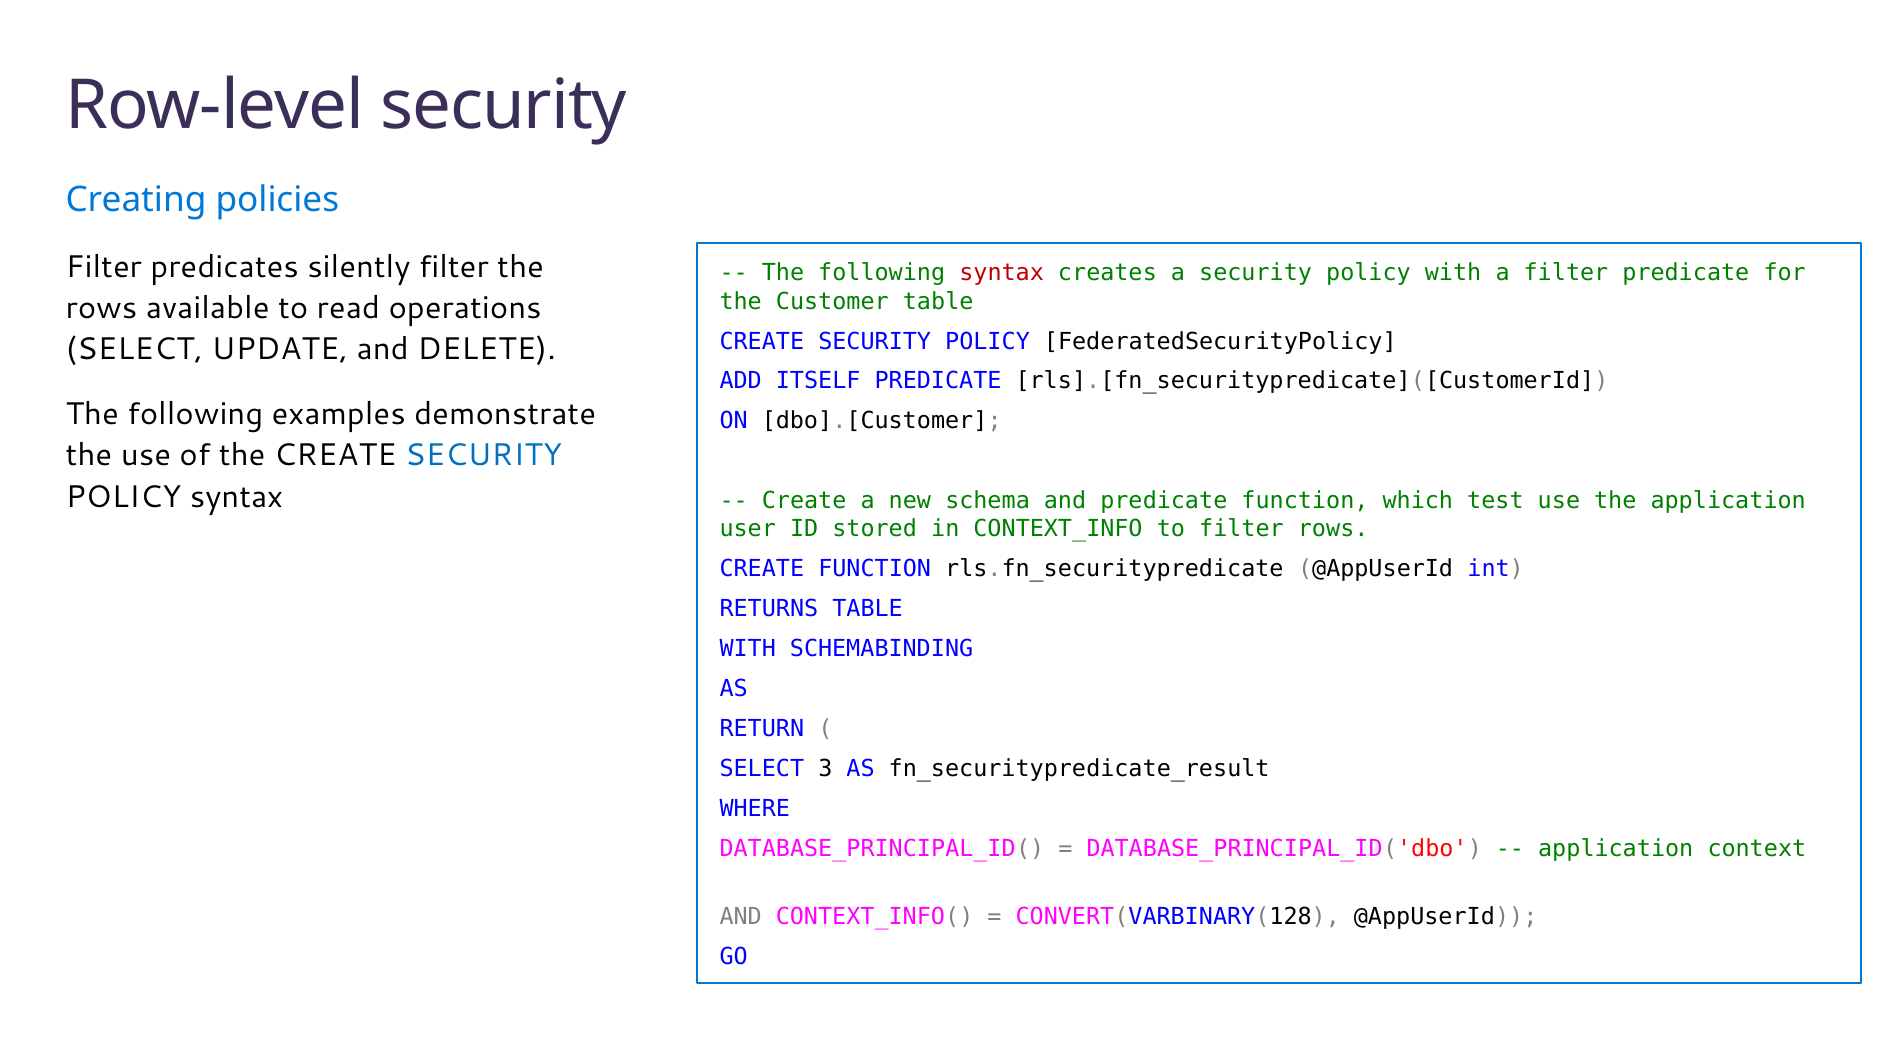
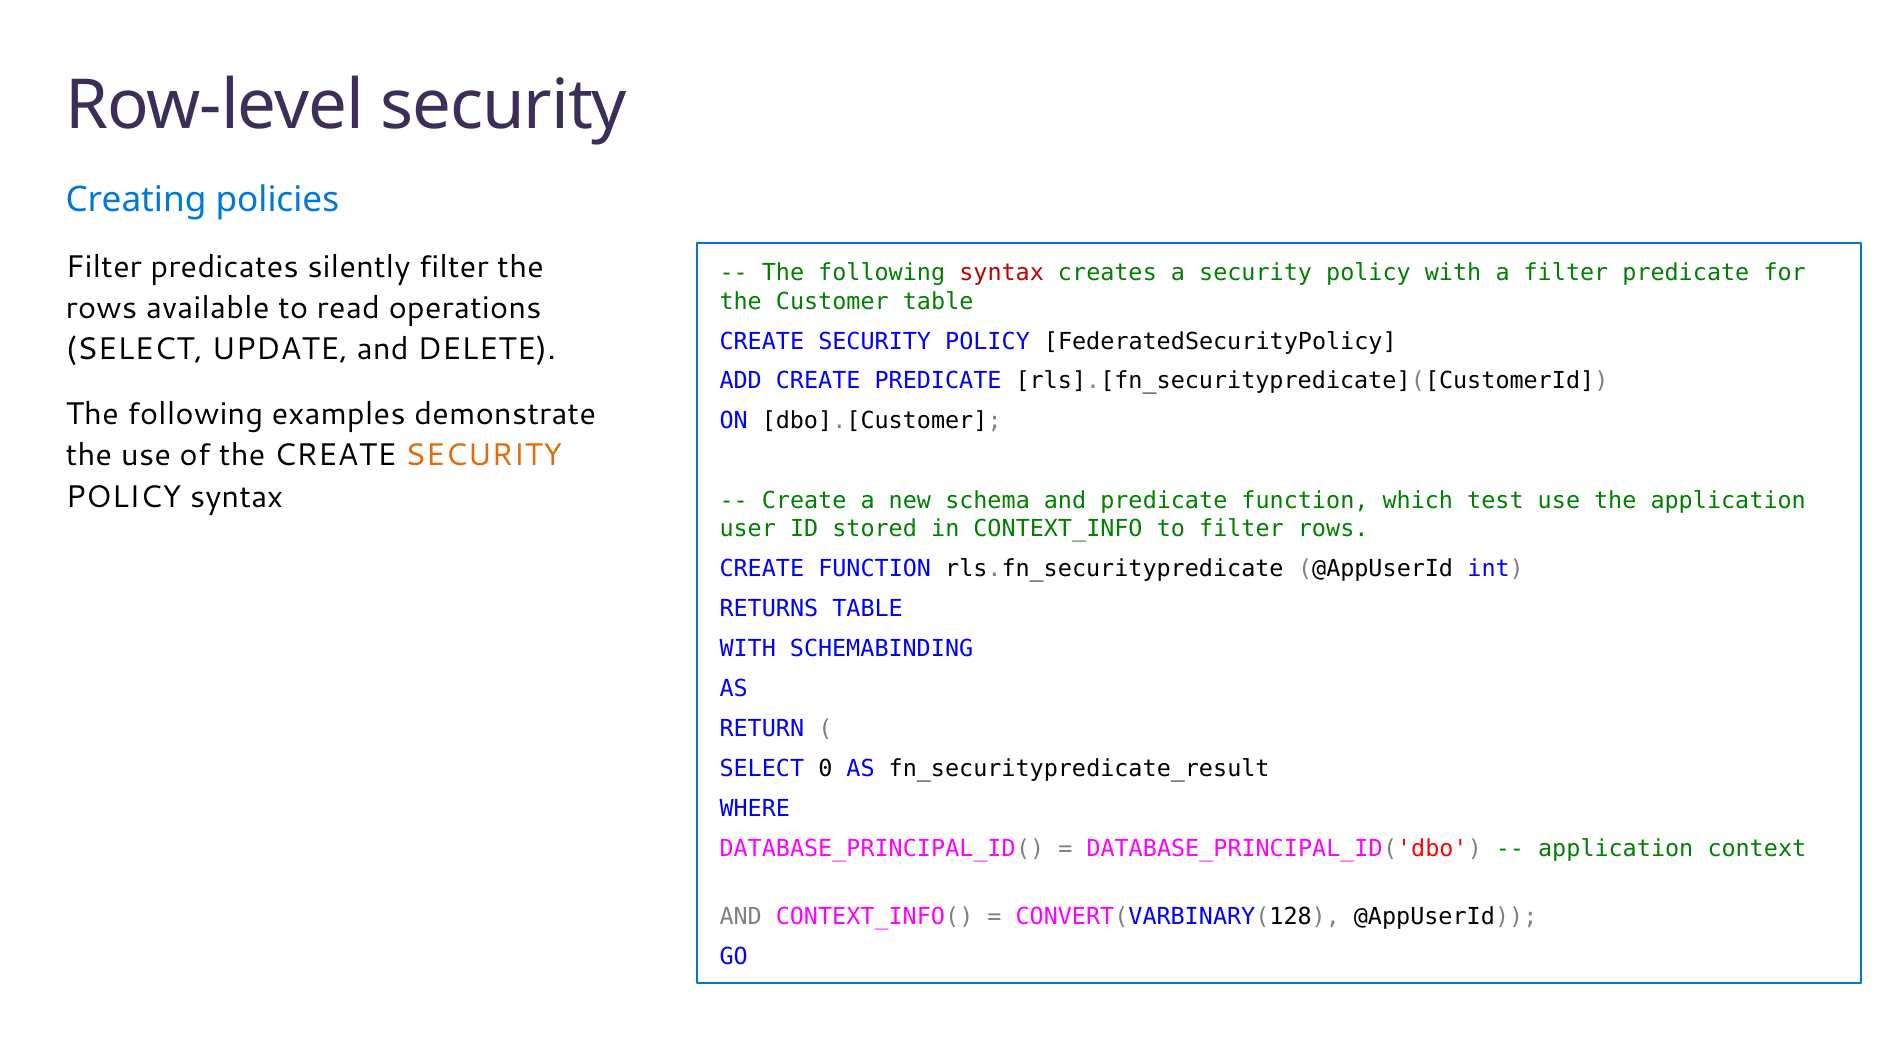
ADD ITSELF: ITSELF -> CREATE (818, 381)
SECURITY colour: blue -> orange (484, 456)
3: 3 -> 0 (825, 768)
